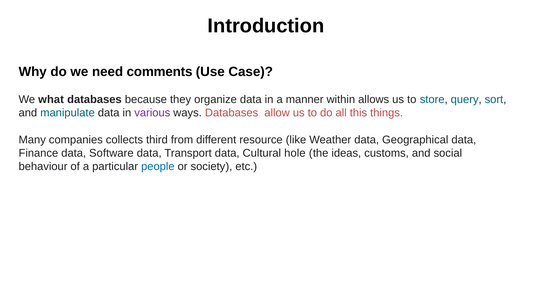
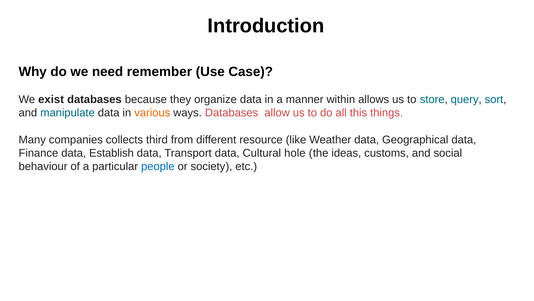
comments: comments -> remember (159, 71)
what: what -> exist (51, 99)
various colour: purple -> orange (152, 113)
Software: Software -> Establish (111, 153)
